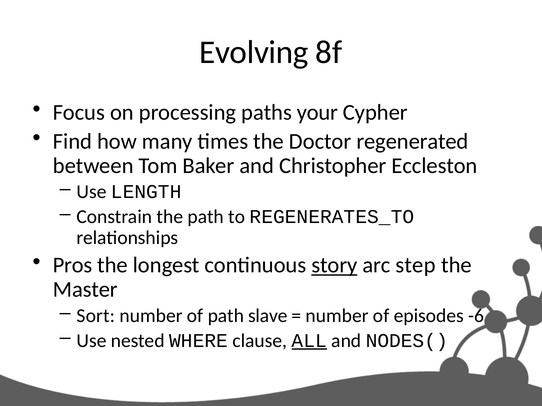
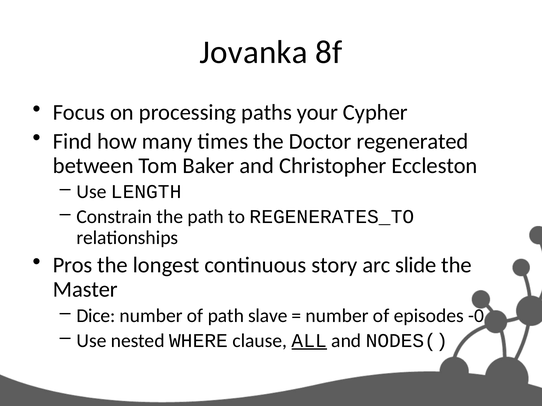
Evolving: Evolving -> Jovanka (254, 52)
story underline: present -> none (334, 265)
step: step -> slide (416, 265)
Sort: Sort -> Dice (96, 316)
-6: -6 -> -0 (476, 316)
